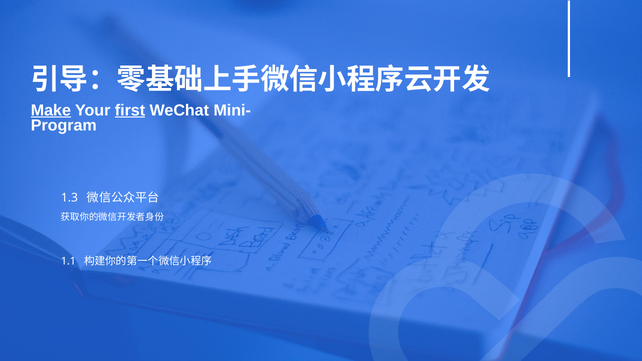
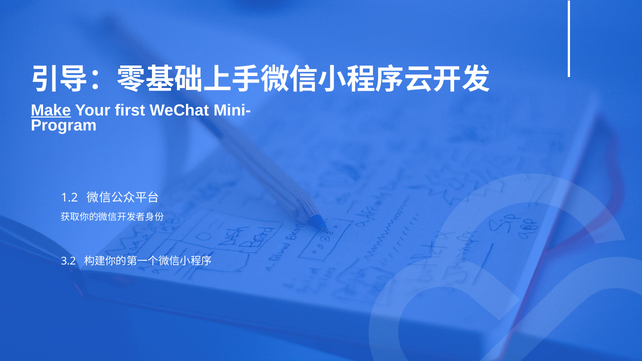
first underline: present -> none (130, 110)
1.3: 1.3 -> 1.2 (69, 198)
1.1: 1.1 -> 3.2 (68, 261)
